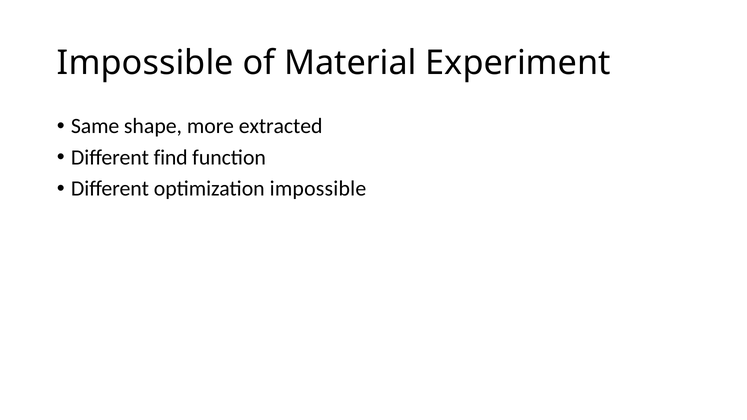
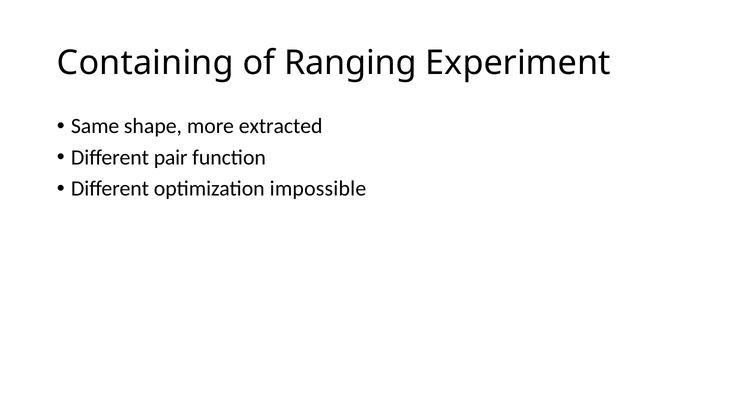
Impossible: Impossible -> Containing (145, 63)
Material: Material -> Ranging (350, 63)
find: find -> pair (171, 158)
